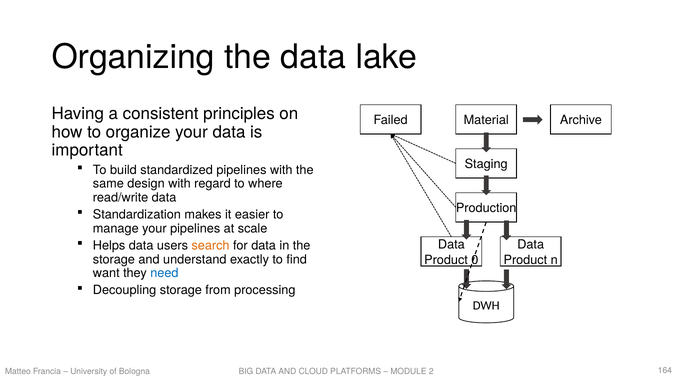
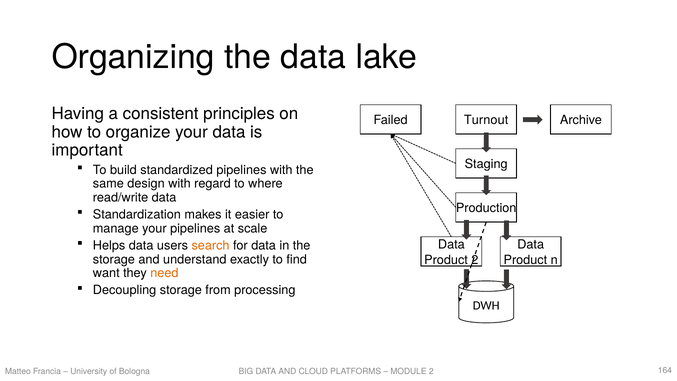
Material: Material -> Turnout (486, 120)
Product 0: 0 -> 2 (475, 260)
need colour: blue -> orange (164, 273)
